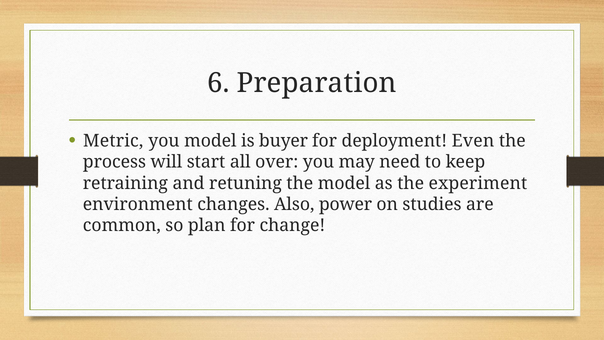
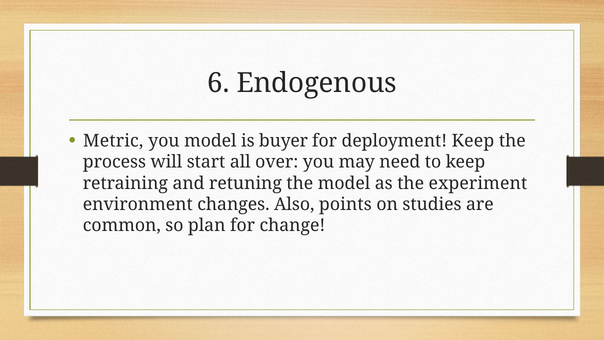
Preparation: Preparation -> Endogenous (317, 83)
deployment Even: Even -> Keep (473, 141)
power: power -> points (345, 204)
